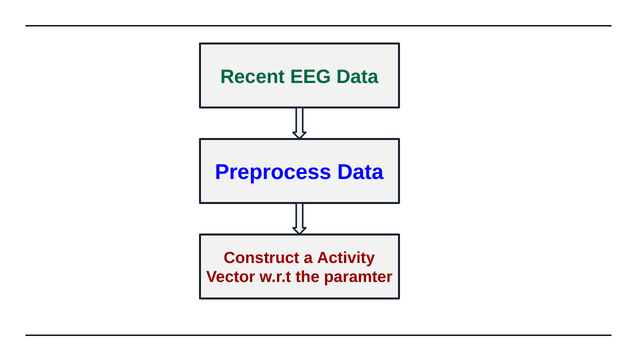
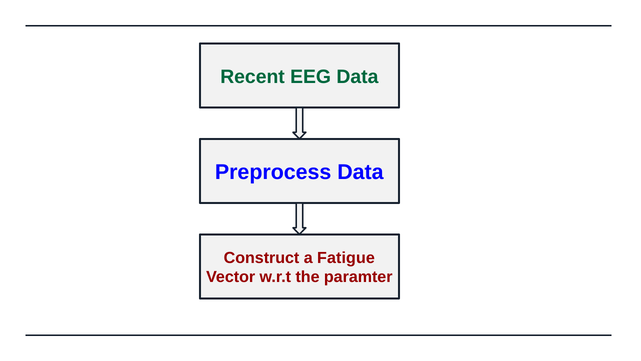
Activity: Activity -> Fatigue (346, 258)
